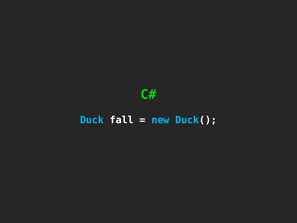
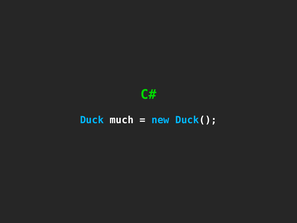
fall: fall -> much (122, 120)
